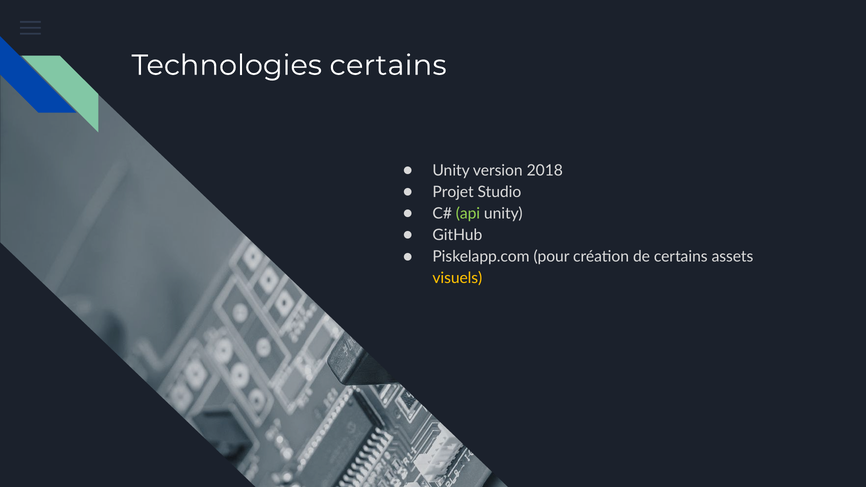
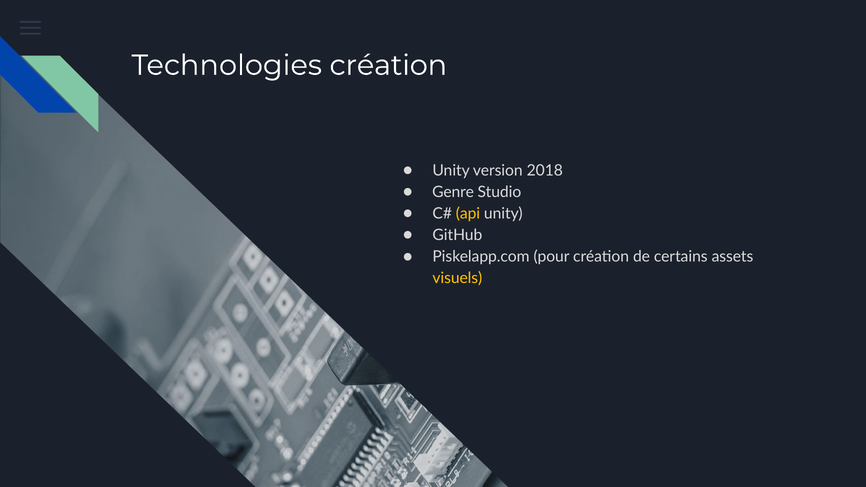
Technologies certains: certains -> création (388, 65)
Projet: Projet -> Genre (453, 192)
api colour: light green -> yellow (468, 214)
